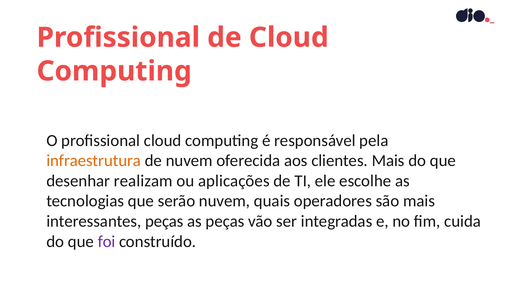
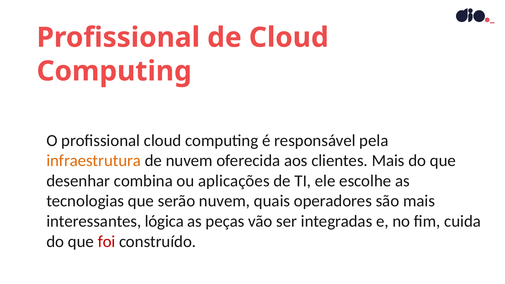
realizam: realizam -> combina (143, 181)
interessantes peças: peças -> lógica (164, 221)
foi colour: purple -> red (107, 242)
